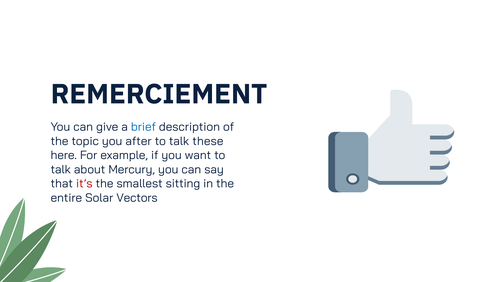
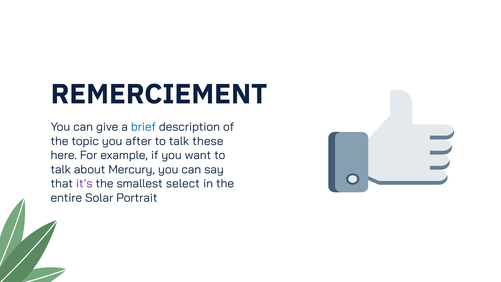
it’s colour: red -> purple (84, 184)
sitting: sitting -> select (183, 184)
Vectors: Vectors -> Portrait (137, 198)
